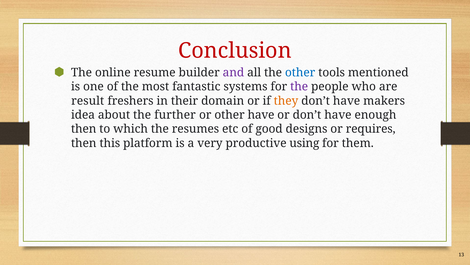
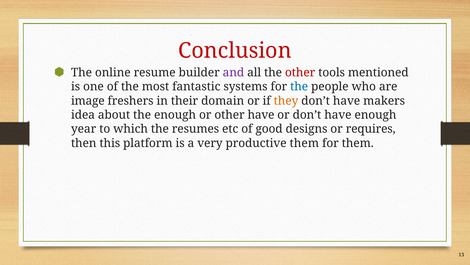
other colour: blue -> red (300, 72)
the colour: purple -> blue (299, 86)
result: result -> image (88, 101)
the further: further -> enough (175, 115)
then: then -> year (84, 129)
productive using: using -> them (304, 143)
